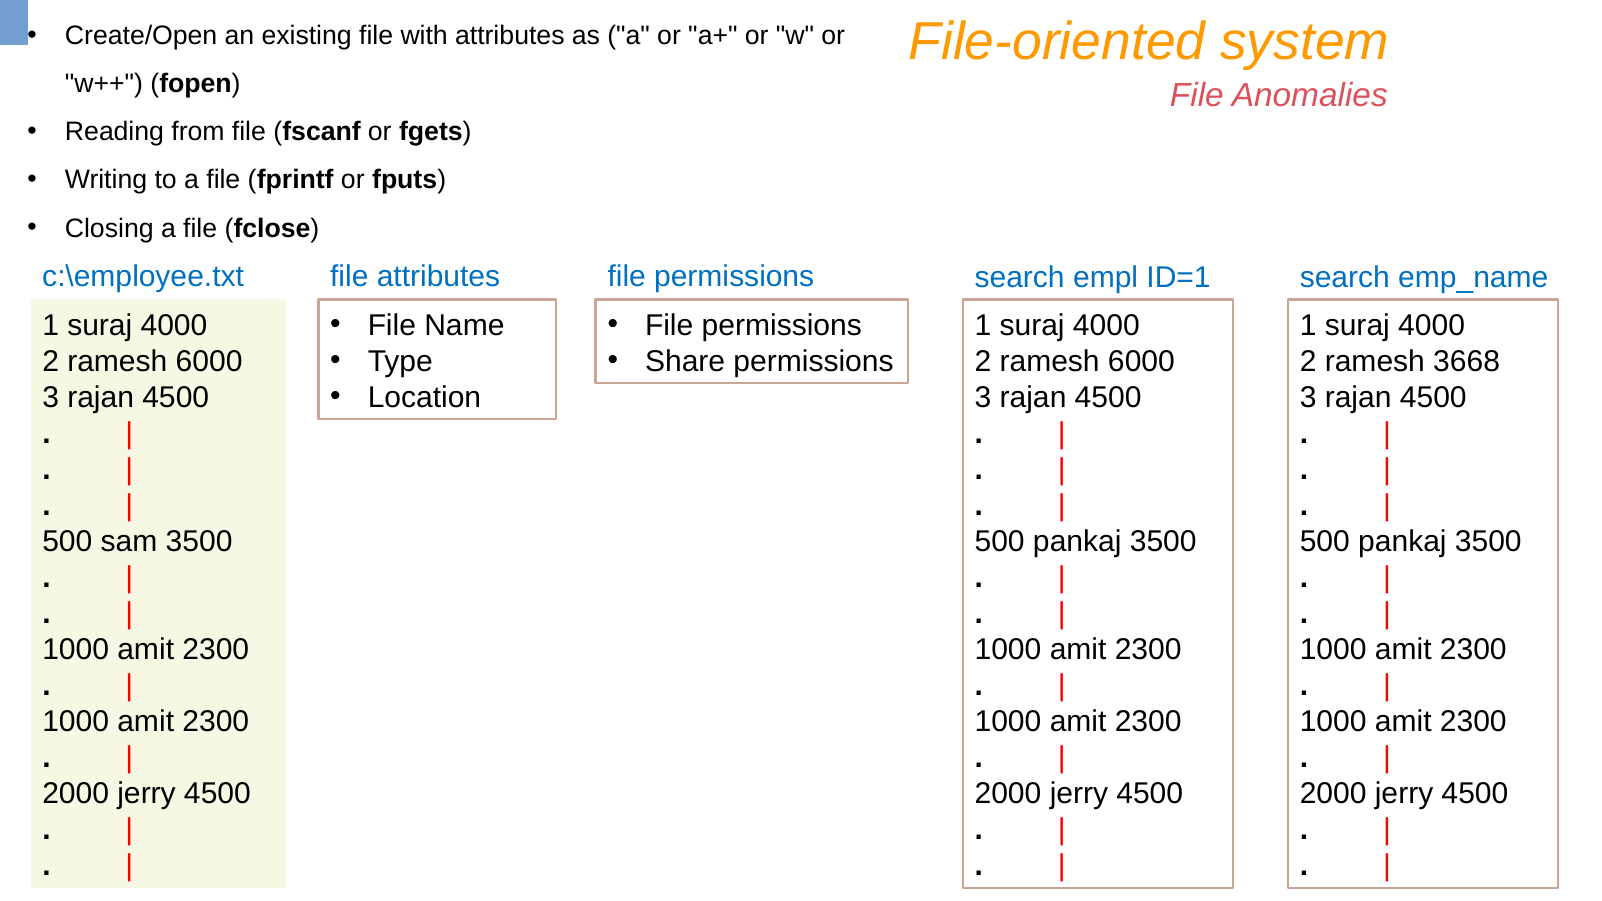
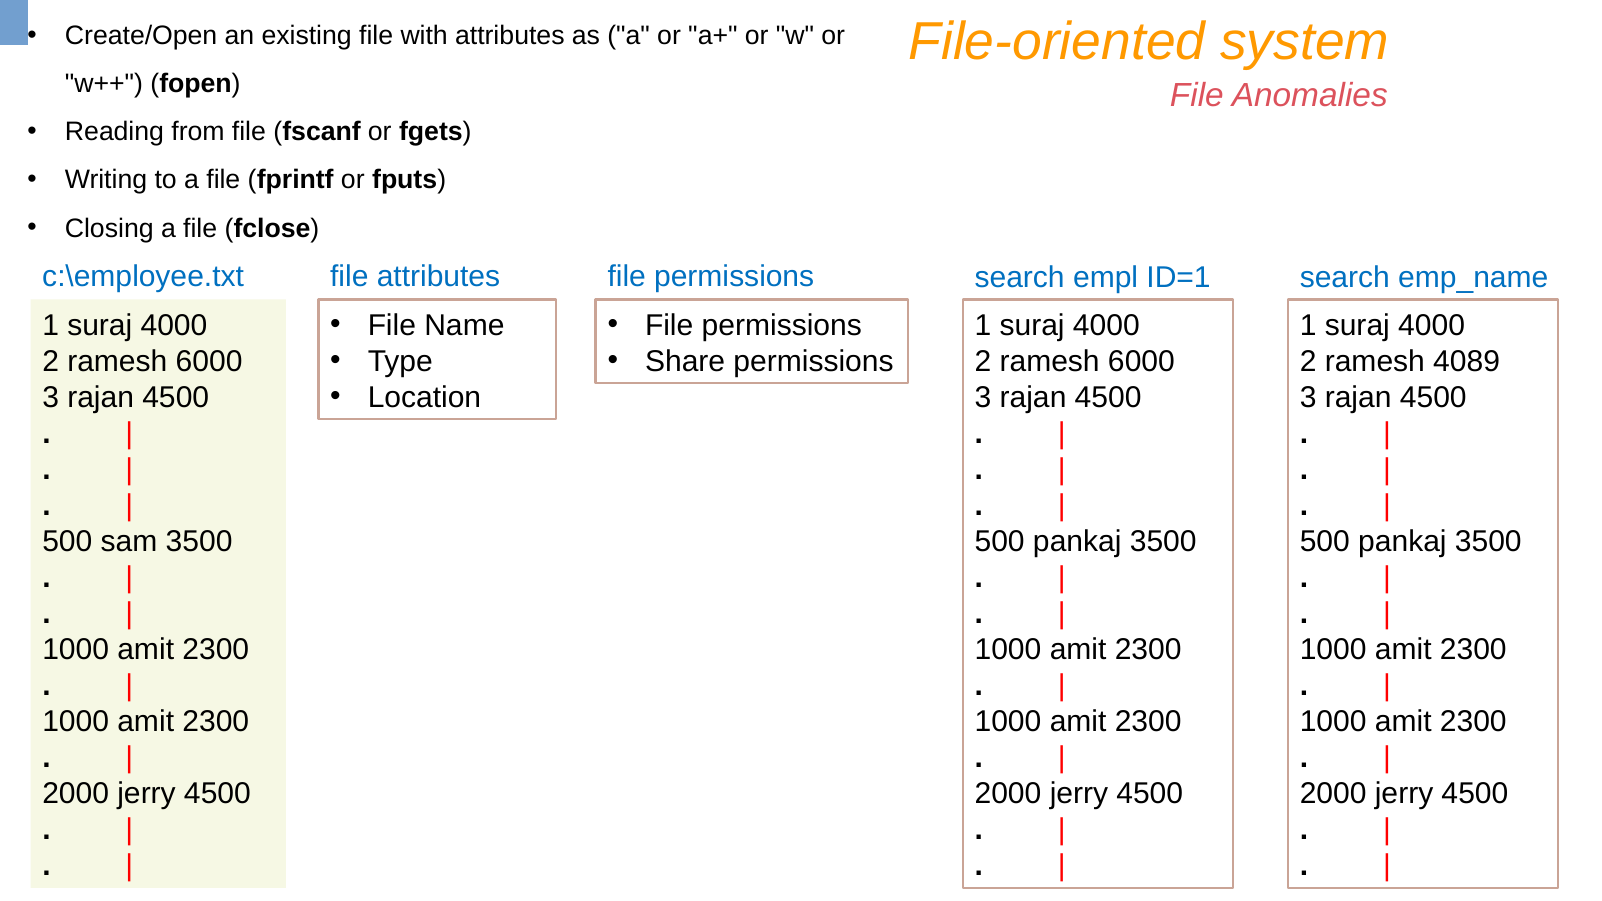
3668: 3668 -> 4089 (1467, 361)
